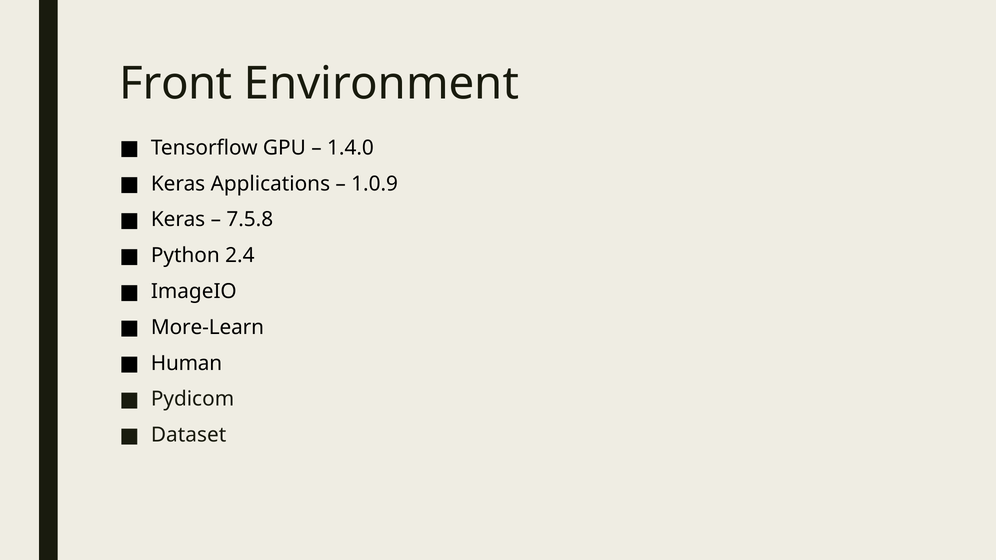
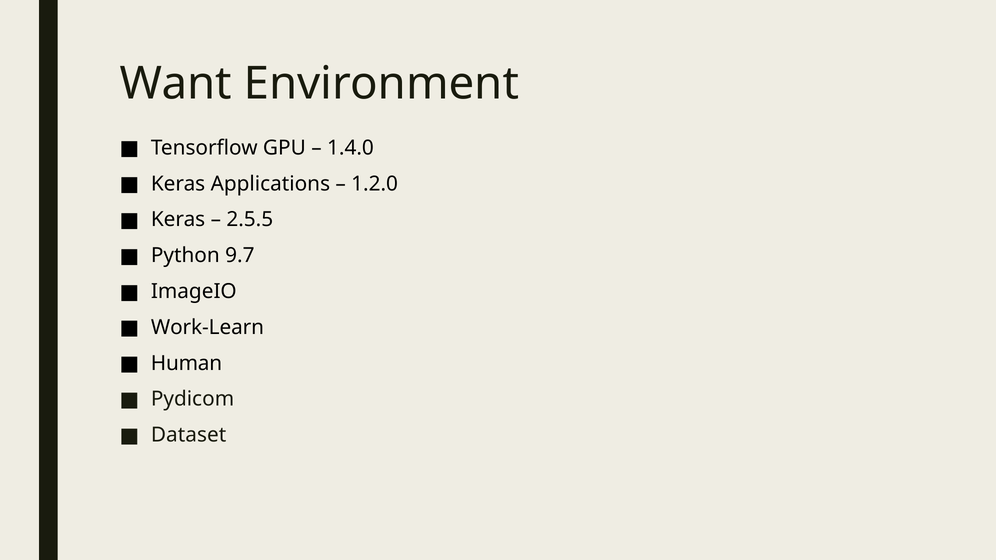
Front: Front -> Want (176, 84)
1.0.9: 1.0.9 -> 1.2.0 (375, 184)
7.5.8: 7.5.8 -> 2.5.5 (250, 220)
2.4: 2.4 -> 9.7 (240, 256)
More-Learn: More-Learn -> Work-Learn (207, 327)
